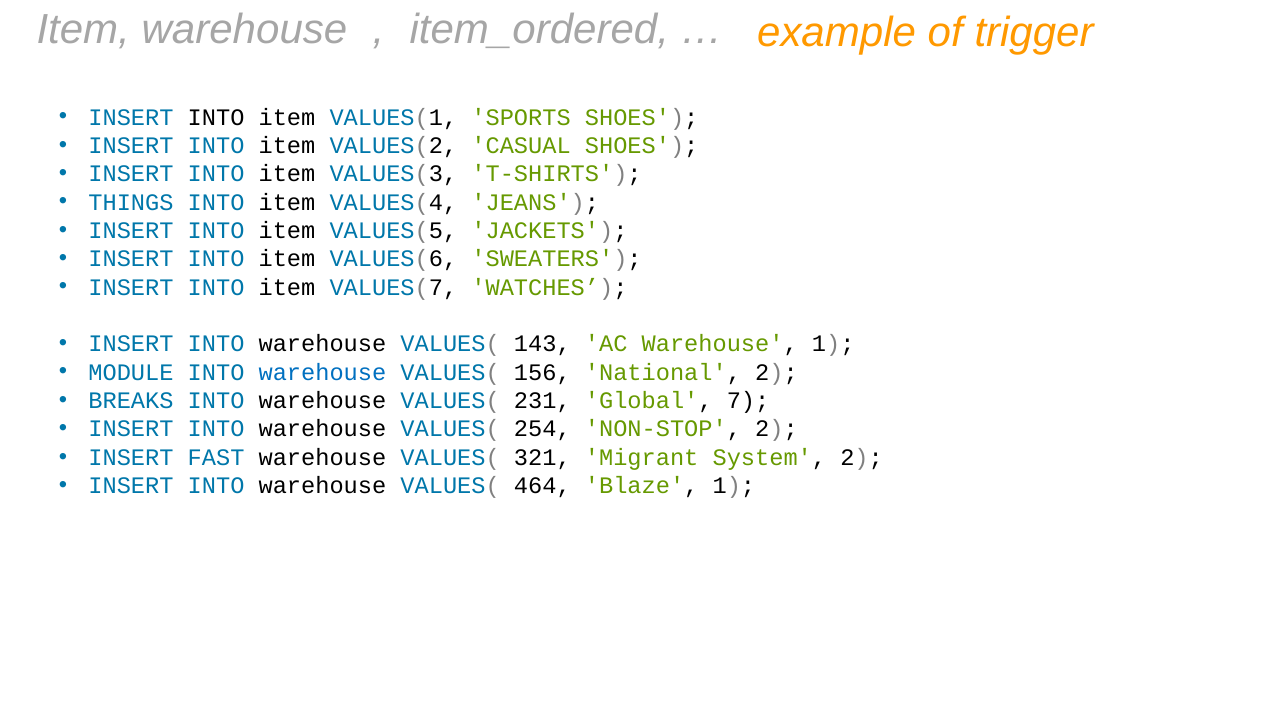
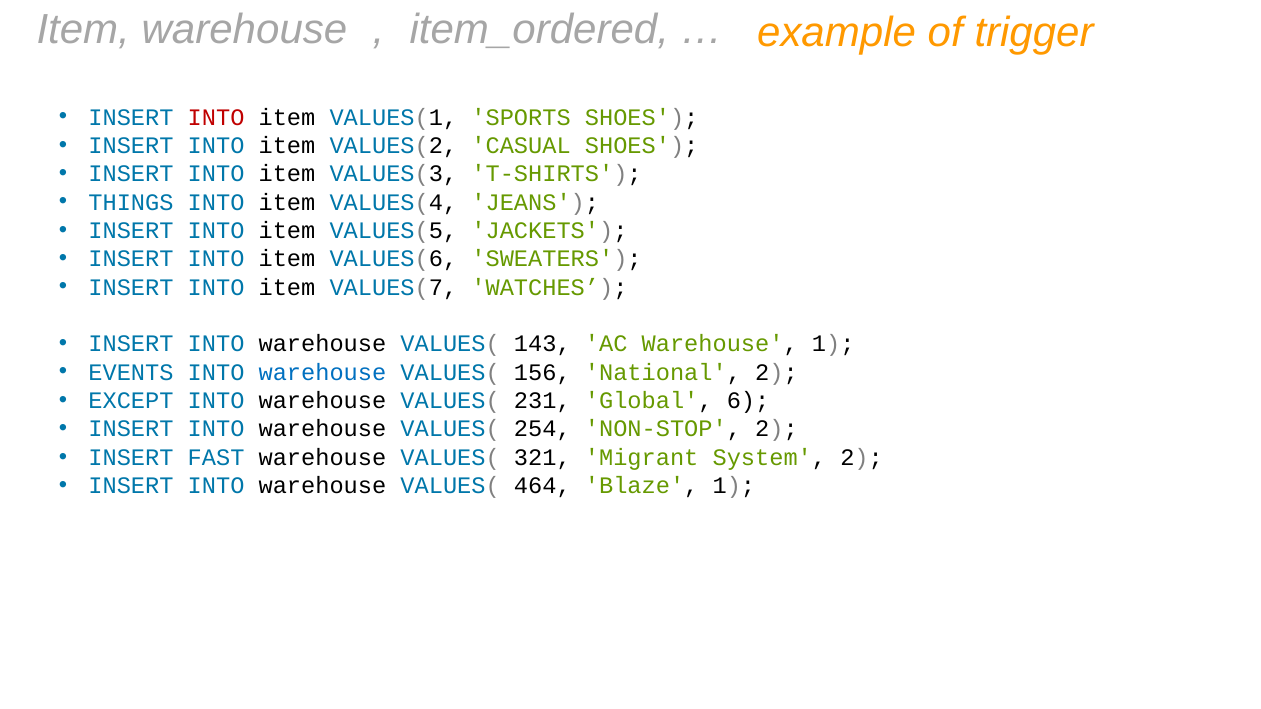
INTO colour: black -> red (216, 117)
MODULE: MODULE -> EVENTS (131, 373)
BREAKS: BREAKS -> EXCEPT (131, 401)
7: 7 -> 6 (748, 401)
